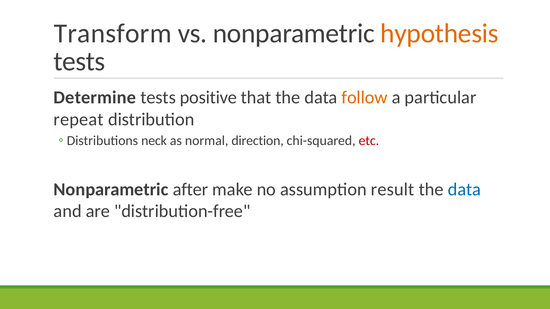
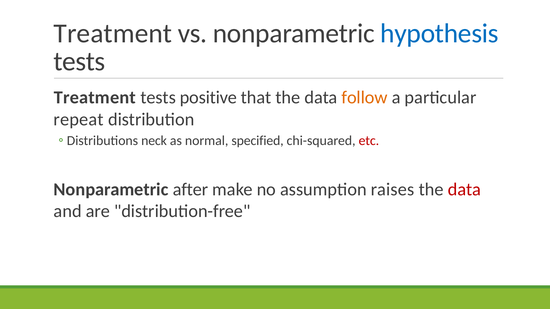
Transform: Transform -> Treatment (113, 34)
hypothesis colour: orange -> blue (439, 34)
Determine: Determine -> Treatment (95, 98)
direction: direction -> specified (258, 141)
result: result -> raises (393, 190)
data colour: blue -> red (464, 190)
